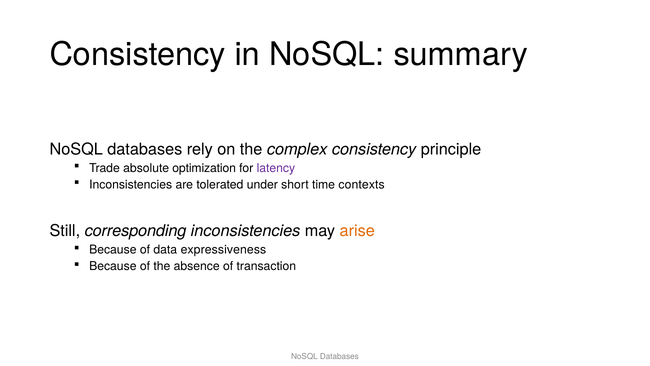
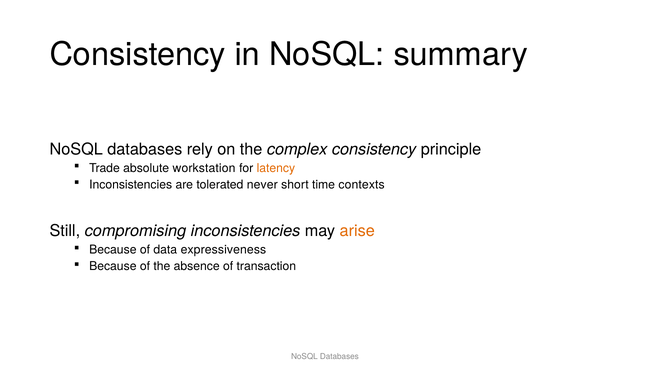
optimization: optimization -> workstation (204, 168)
latency colour: purple -> orange (276, 168)
under: under -> never (262, 184)
corresponding: corresponding -> compromising (135, 231)
